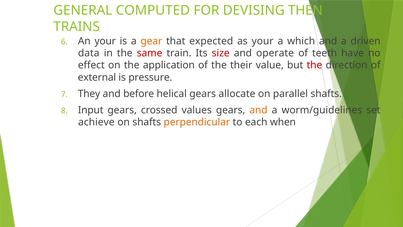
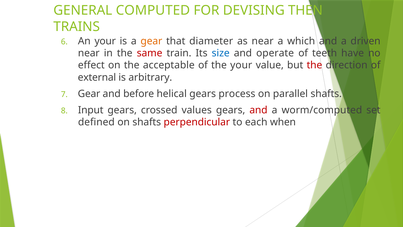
expected: expected -> diameter (211, 41)
as your: your -> near (263, 41)
data: data -> near (89, 53)
size colour: red -> blue (221, 53)
application: application -> acceptable (169, 65)
the their: their -> your (241, 65)
pressure: pressure -> arbitrary (150, 77)
They: They -> Gear (89, 94)
allocate: allocate -> process (237, 94)
and colour: orange -> red (258, 110)
worm/guidelines: worm/guidelines -> worm/computed (322, 110)
achieve: achieve -> defined (96, 122)
perpendicular colour: orange -> red (197, 122)
